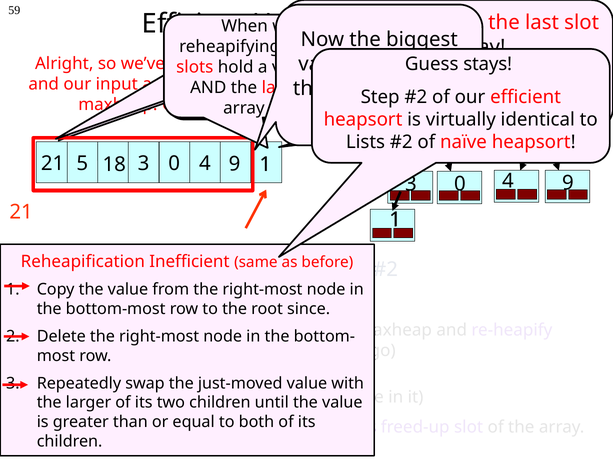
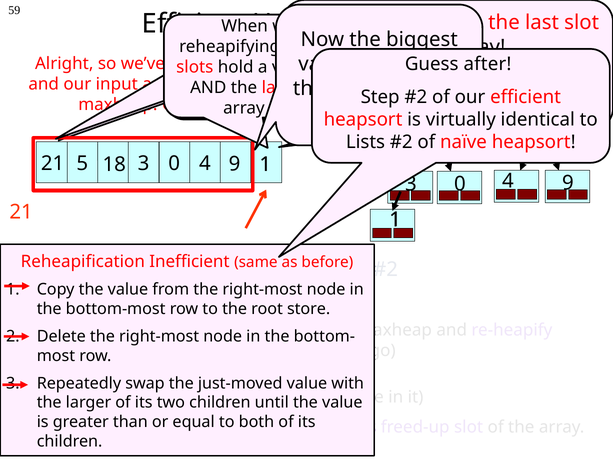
stays: stays -> after (487, 64)
since: since -> store (309, 309)
